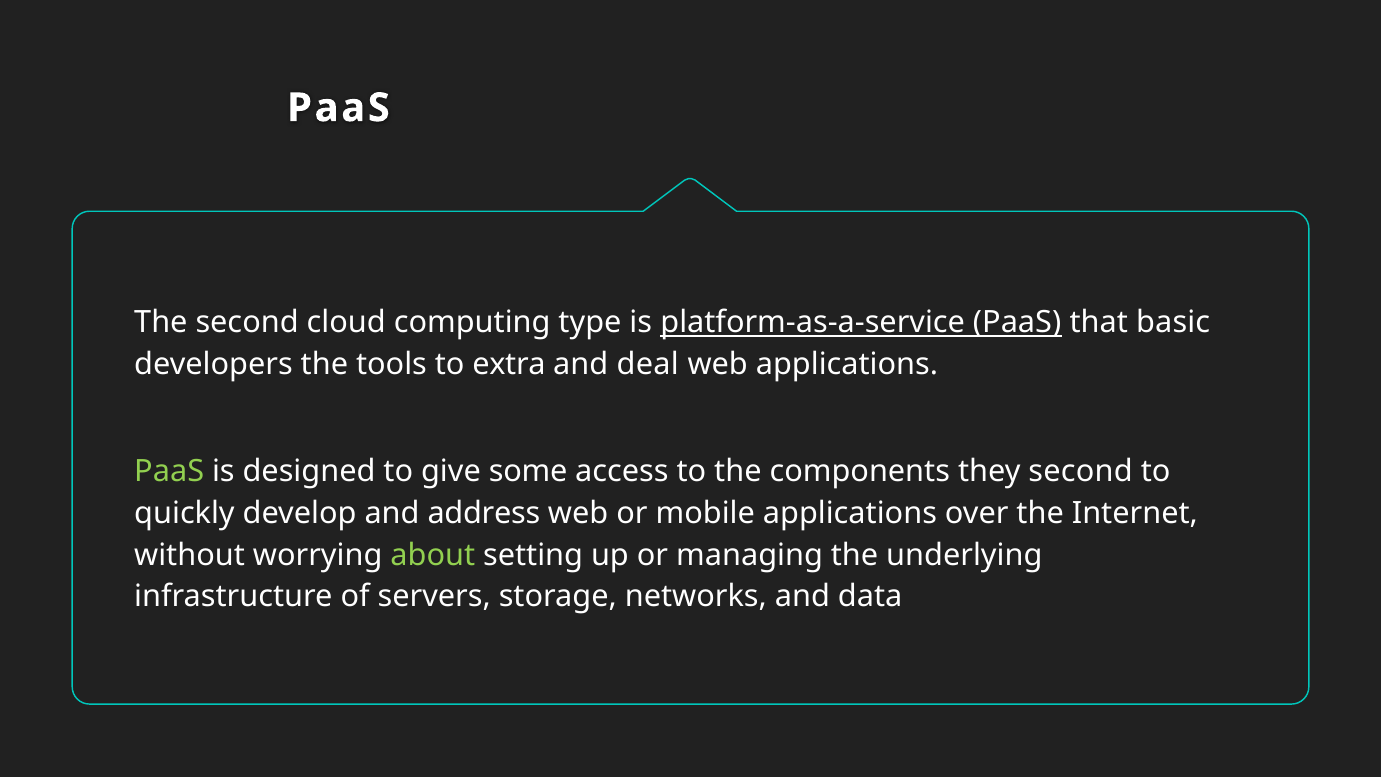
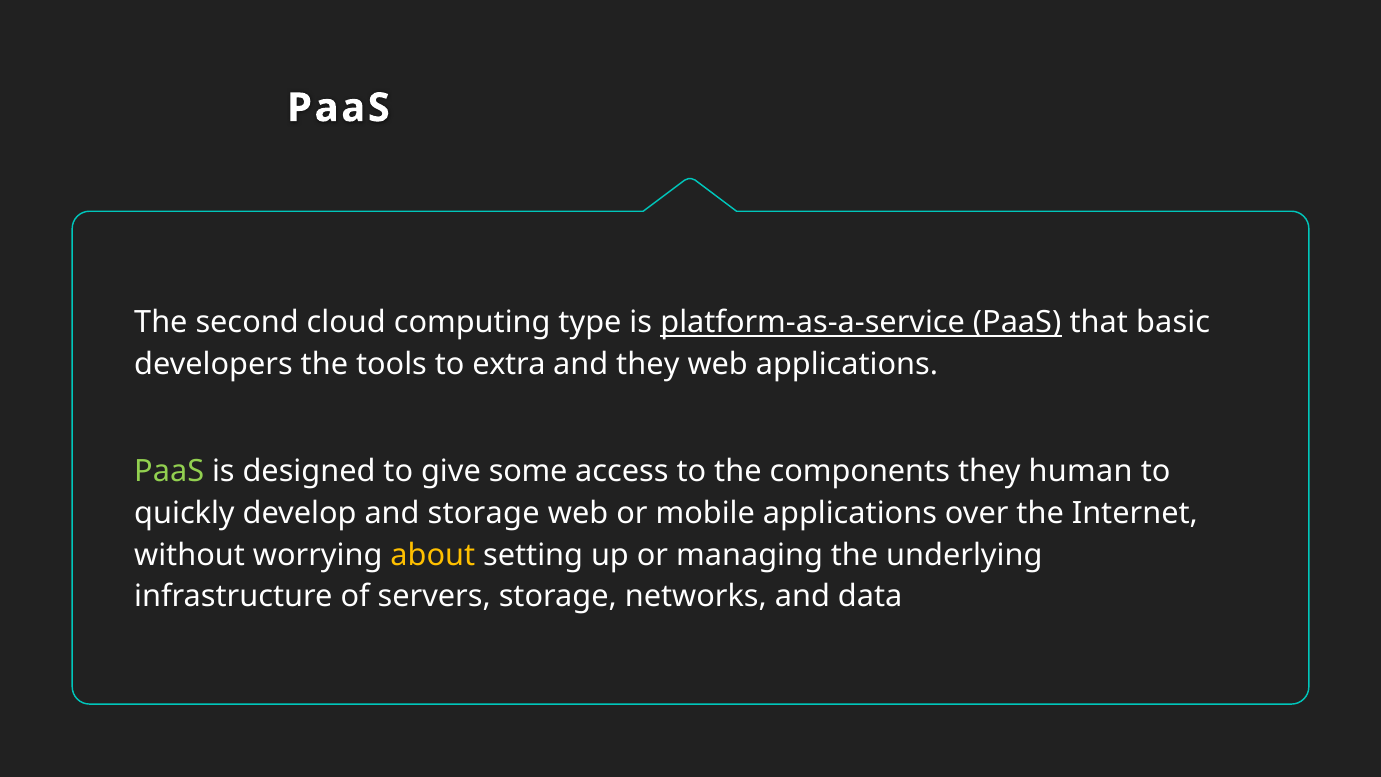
and deal: deal -> they (648, 364)
they second: second -> human (1081, 471)
and address: address -> storage (484, 513)
about colour: light green -> yellow (433, 555)
